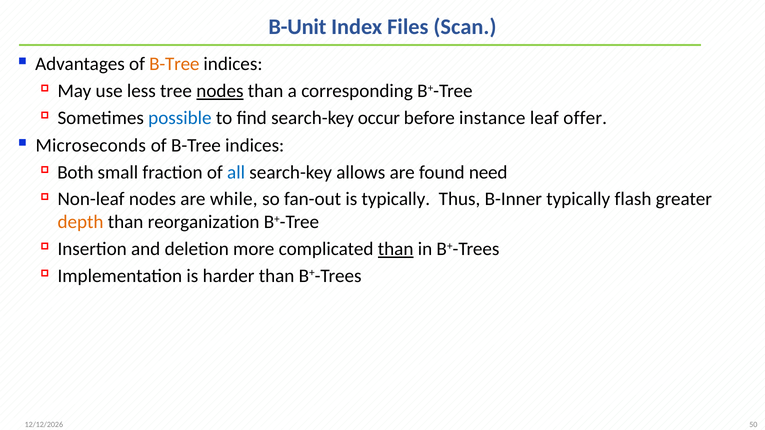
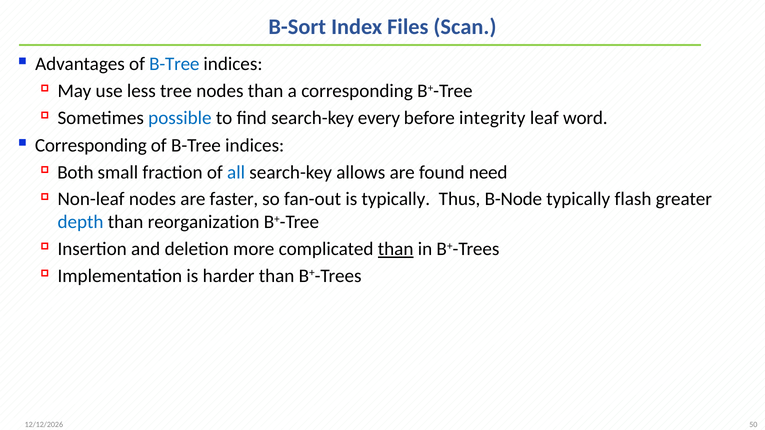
B-Unit: B-Unit -> B-Sort (297, 27)
B-Tree colour: orange -> blue (174, 64)
nodes underline: present -> none (220, 91)
occur: occur -> every (379, 118)
instance: instance -> integrity (492, 118)
offer: offer -> word (585, 118)
Microseconds: Microseconds -> Corresponding (91, 145)
while: while -> faster (234, 199)
B-Inner: B-Inner -> B-Node (513, 199)
depth colour: orange -> blue (80, 222)
